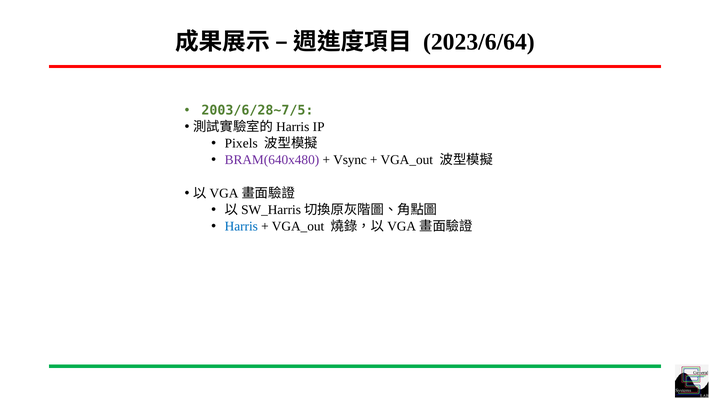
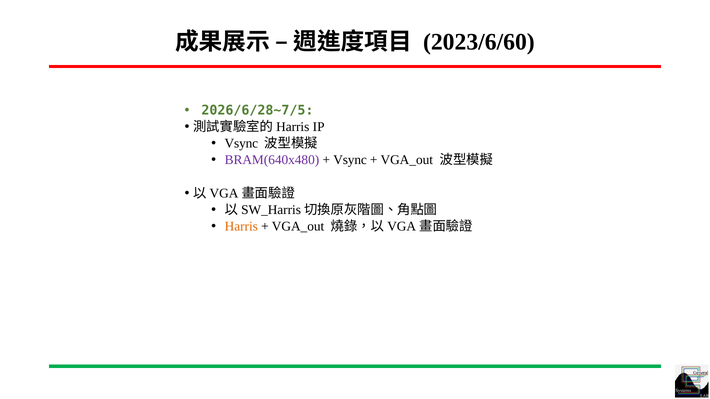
2023/6/64: 2023/6/64 -> 2023/6/60 (479, 42)
2003/6/28~7/5: 2003/6/28~7/5 -> 2026/6/28~7/5 (257, 110)
Pixels: Pixels -> Vsync (241, 144)
Harris colour: blue -> orange (241, 227)
